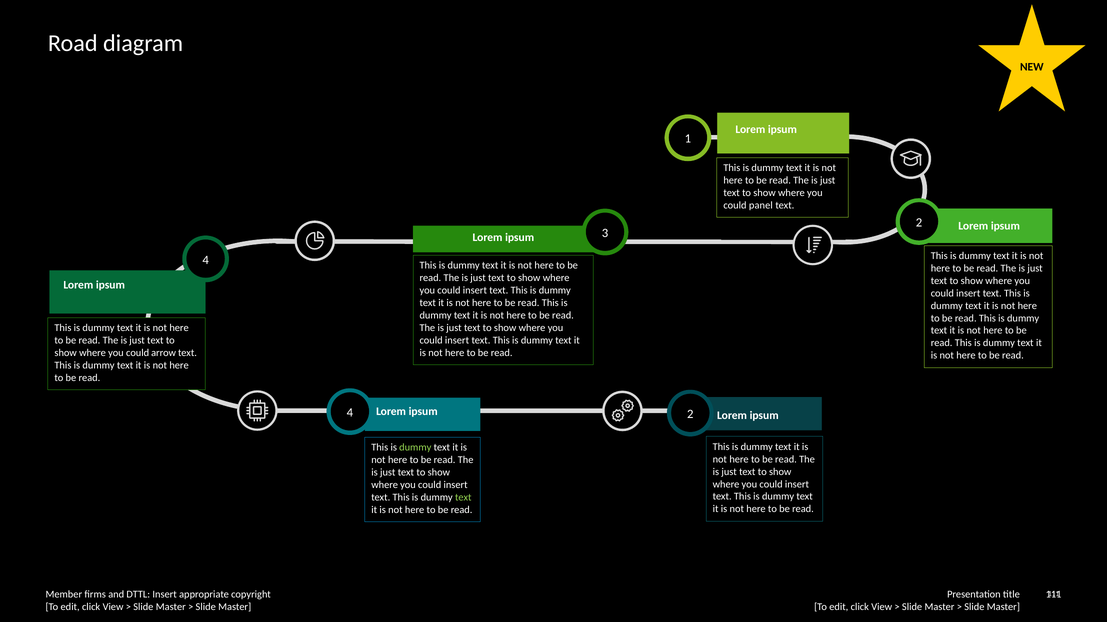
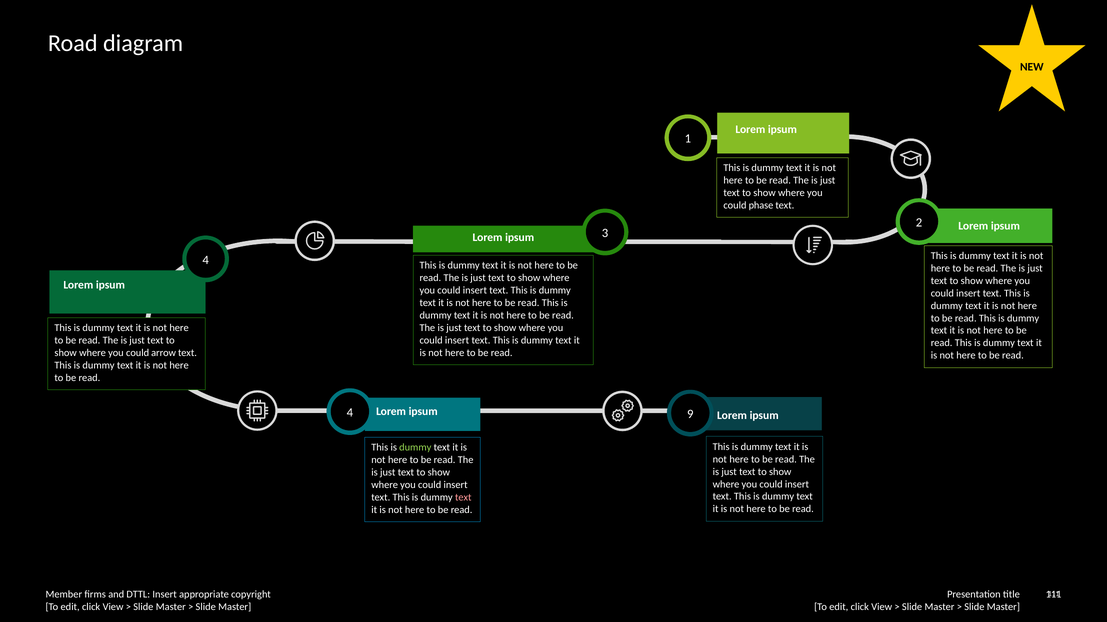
panel: panel -> phase (761, 206)
4 2: 2 -> 9 (690, 415)
text colour: light green -> pink (463, 498)
